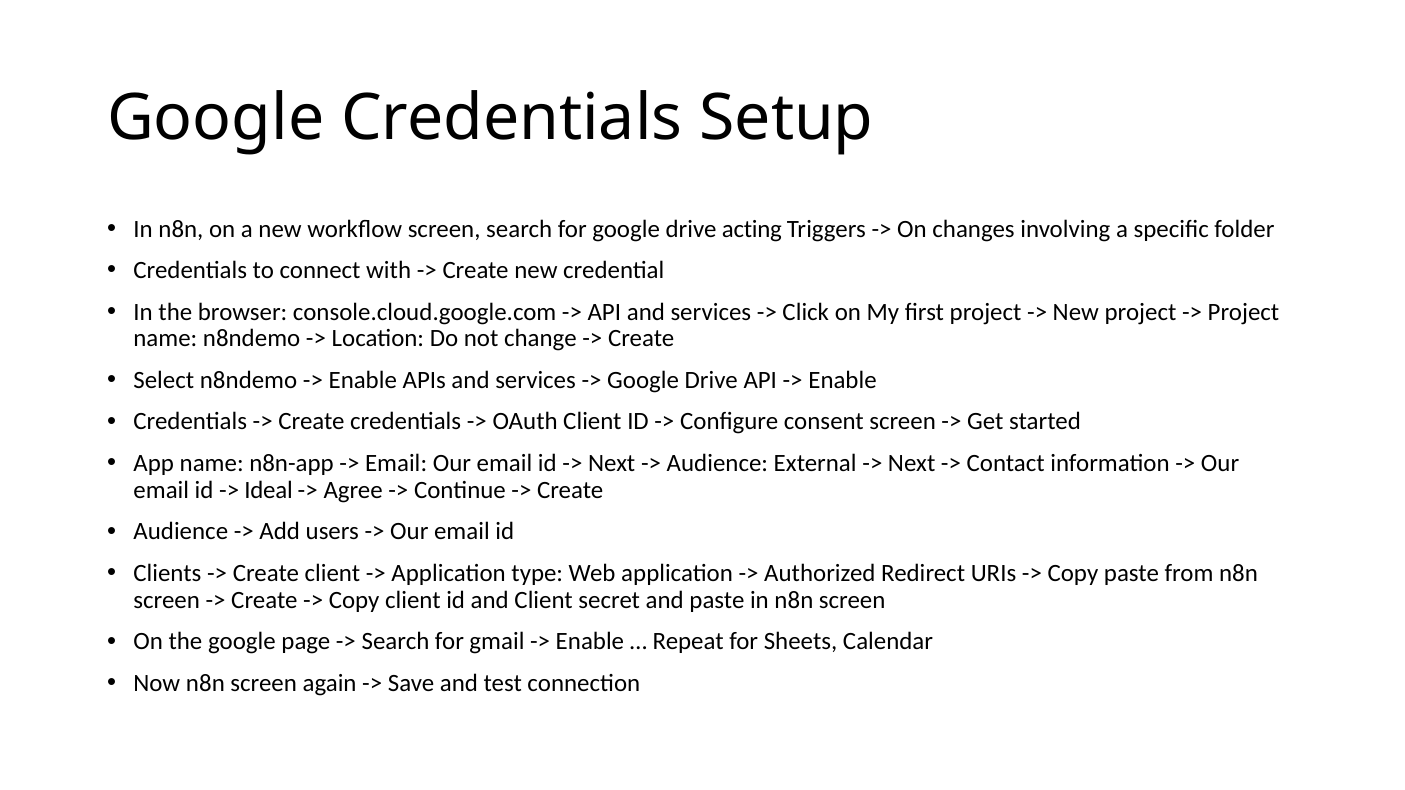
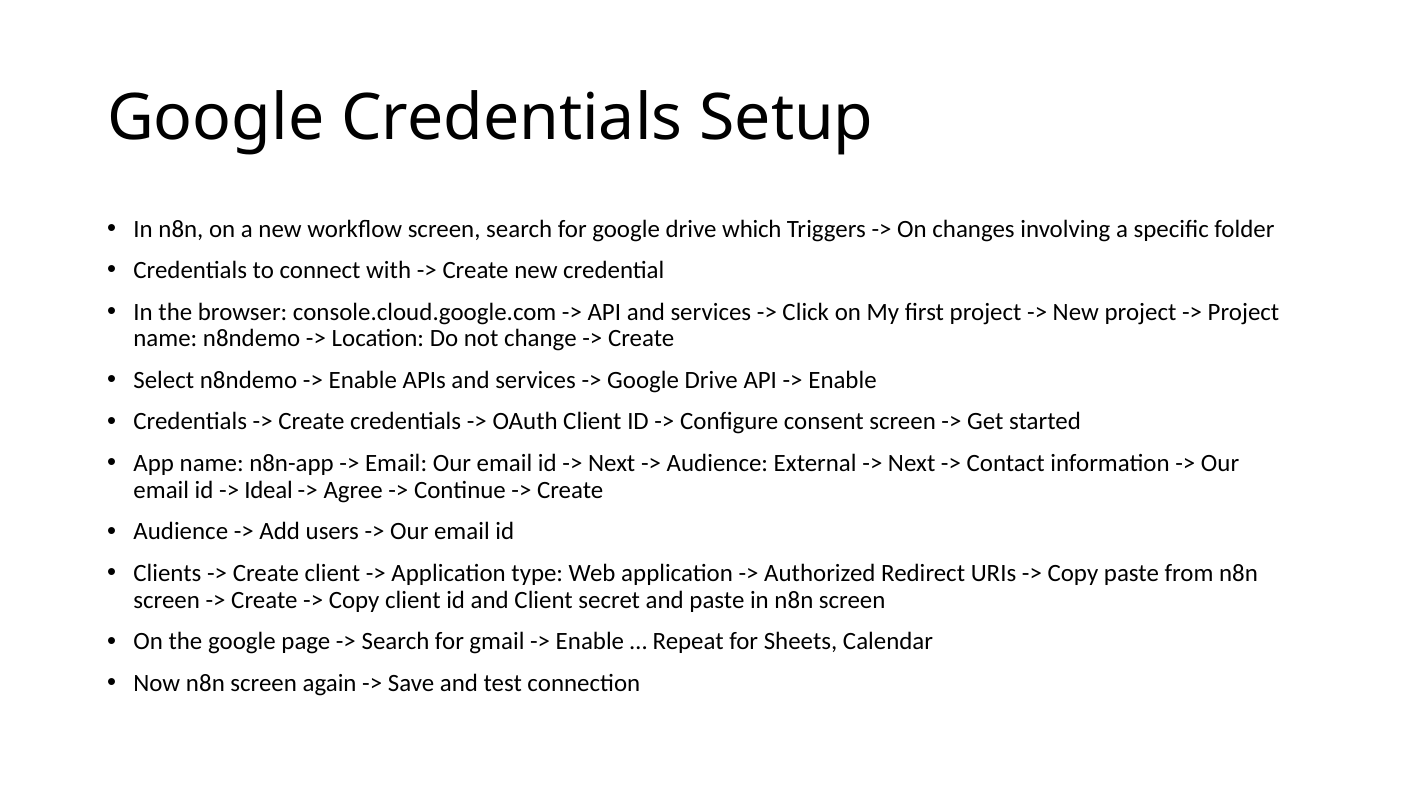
acting: acting -> which (752, 229)
